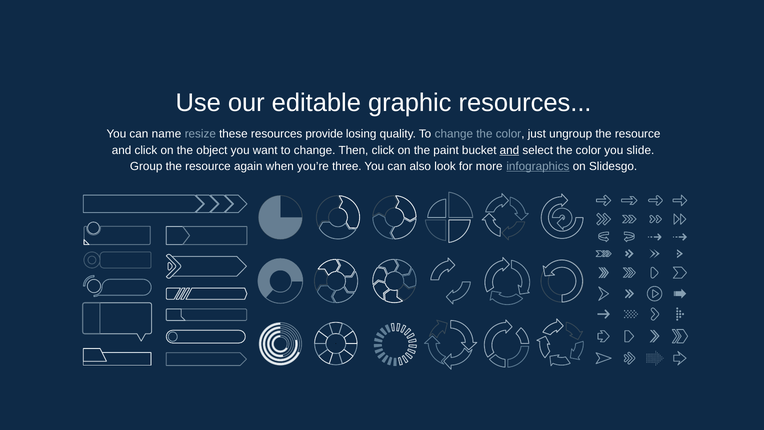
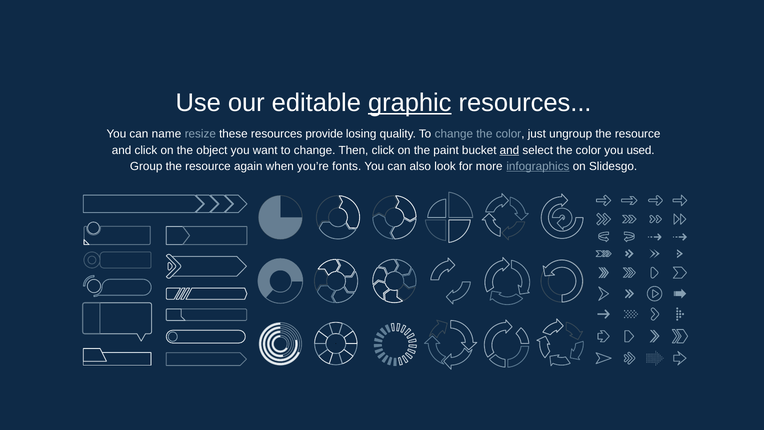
graphic underline: none -> present (410, 103)
slide: slide -> used (641, 150)
three: three -> fonts (347, 166)
